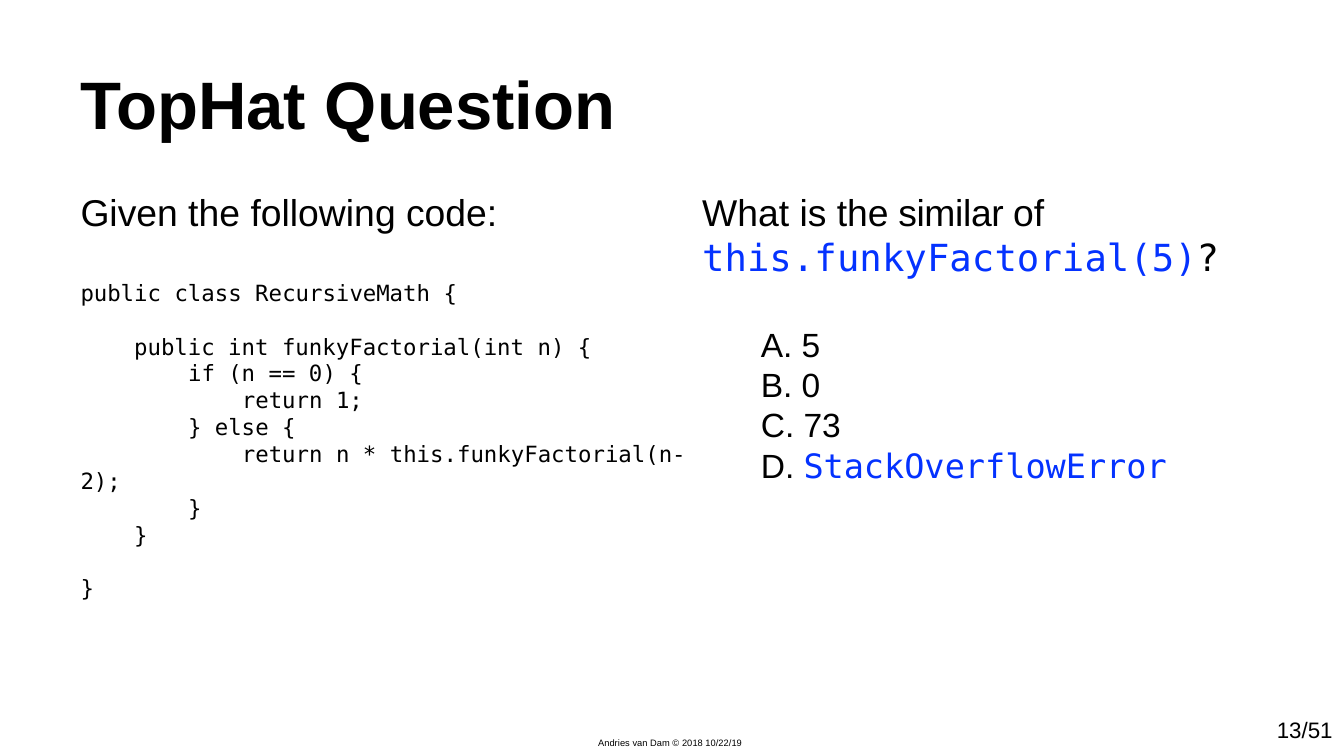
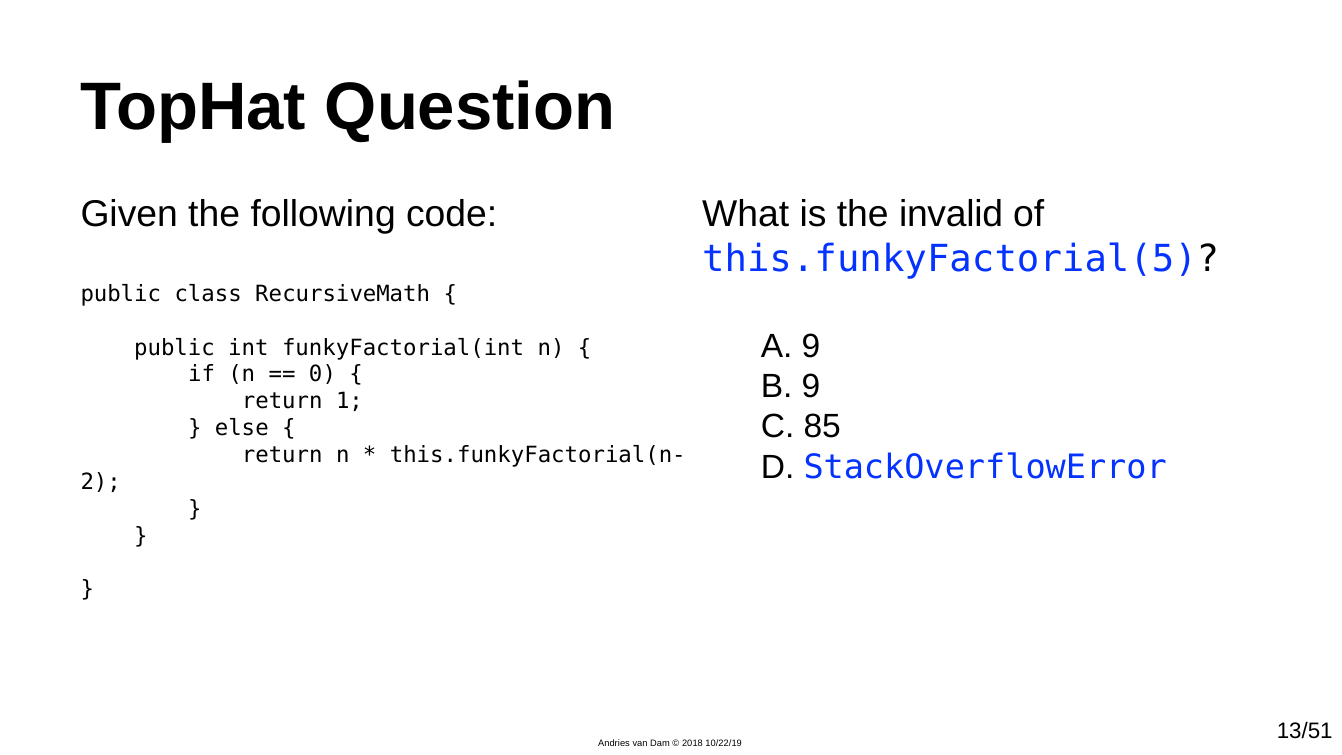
similar: similar -> invalid (951, 215)
5: 5 -> 9 (811, 346)
0: 0 -> 9 (811, 387)
73: 73 -> 85 (822, 427)
